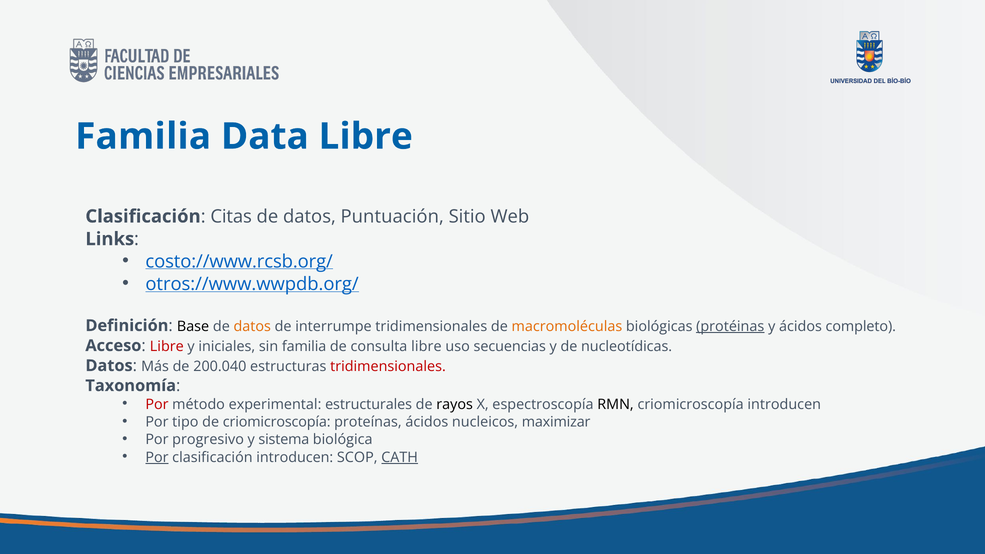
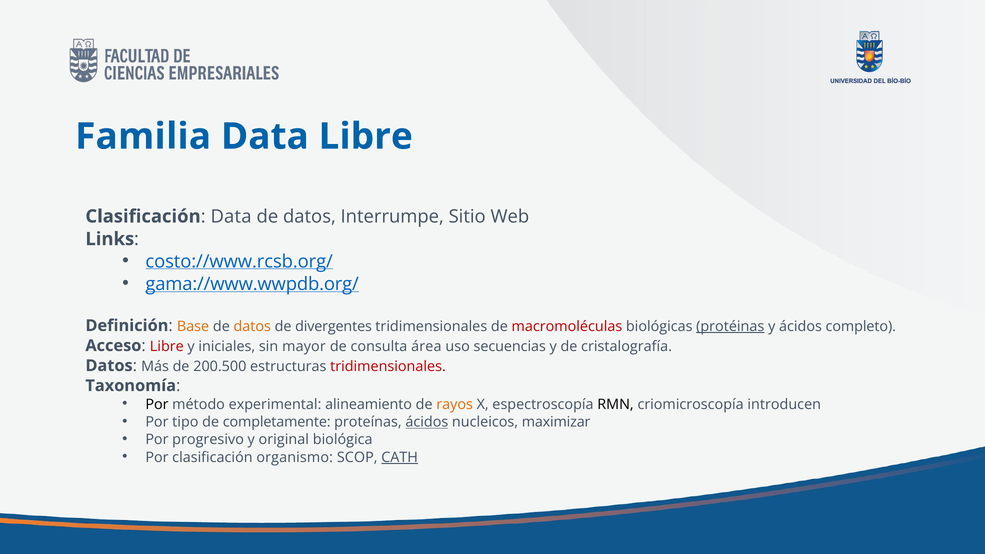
Clasificación Citas: Citas -> Data (231, 216)
Puntuación: Puntuación -> Interrumpe (392, 216)
otros://www.wwpdb.org/: otros://www.wwpdb.org/ -> gama://www.wwpdb.org/ (252, 284)
Base colour: black -> orange (193, 326)
interrumpe: interrumpe -> divergentes (334, 326)
macromoléculas colour: orange -> red (567, 326)
sin familia: familia -> mayor (304, 346)
consulta libre: libre -> área (426, 346)
nucleotídicas: nucleotídicas -> cristalografía (627, 346)
200.040: 200.040 -> 200.500 (220, 366)
Por colour: red -> black (157, 405)
estructurales: estructurales -> alineamiento (369, 405)
rayos colour: black -> orange (455, 405)
de criomicroscopía: criomicroscopía -> completamente (277, 422)
ácidos underline: none -> present (427, 422)
sistema: sistema -> original (284, 440)
Por underline: present -> none (157, 457)
clasificación introducen: introducen -> organismo (295, 457)
